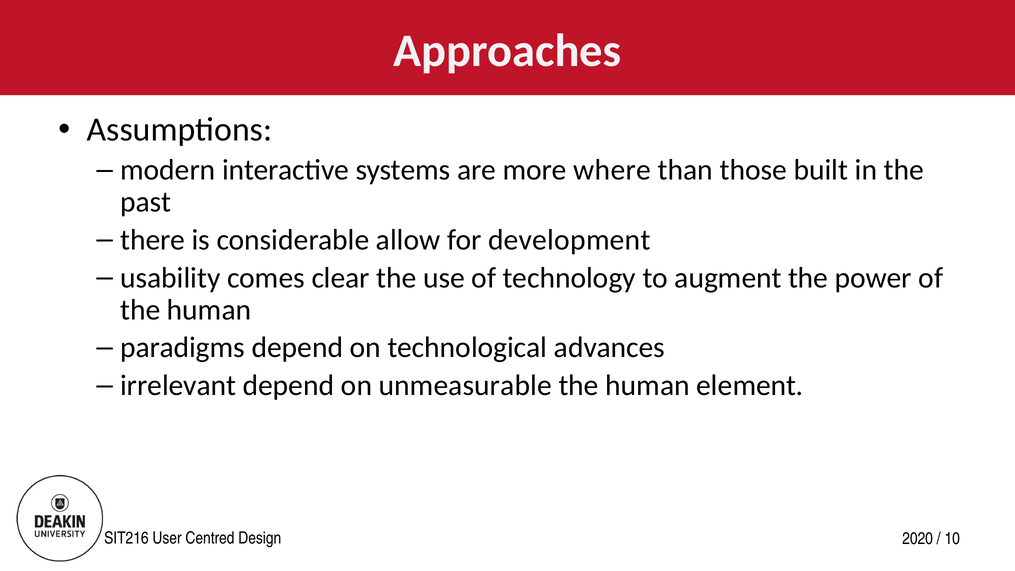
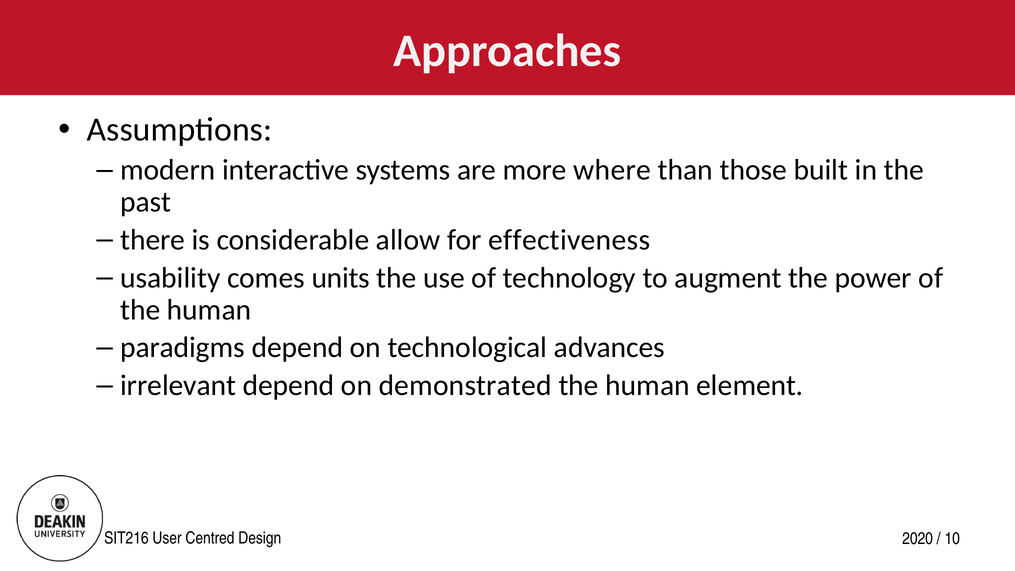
development: development -> effectiveness (569, 240)
clear: clear -> units (341, 278)
unmeasurable: unmeasurable -> demonstrated (465, 386)
